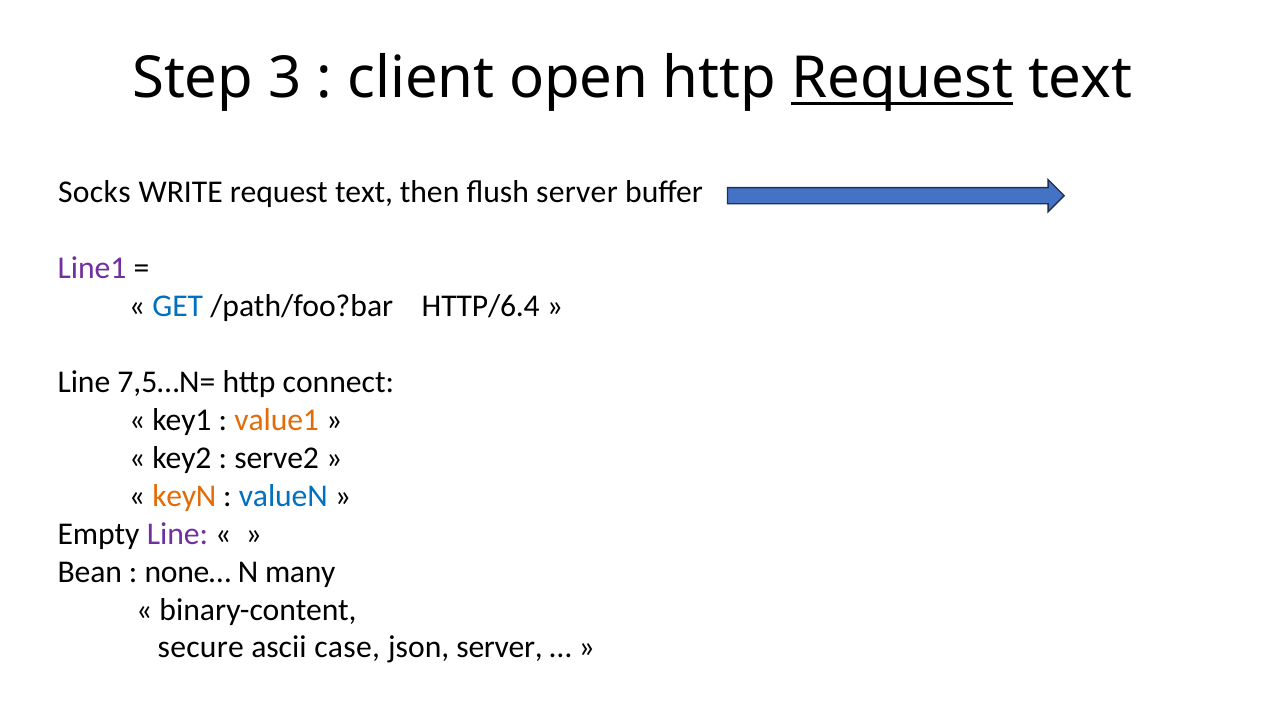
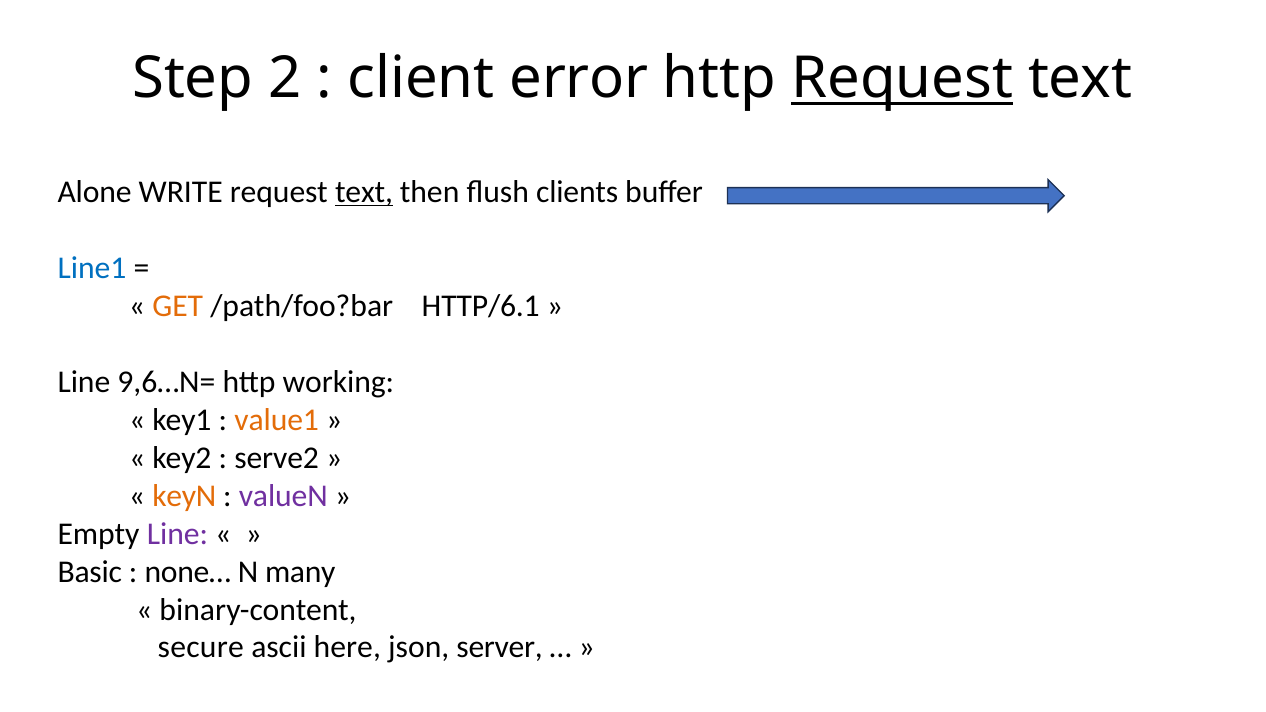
3: 3 -> 2 (285, 79)
open: open -> error (579, 79)
Socks: Socks -> Alone (95, 192)
text underline: none -> present (364, 192)
flush server: server -> clients (577, 192)
Line1 colour: purple -> blue (92, 268)
GET colour: blue -> orange (178, 306)
HTTP/6.4: HTTP/6.4 -> HTTP/6.1 (481, 306)
7,5…N=: 7,5…N= -> 9,6…N= (166, 382)
connect: connect -> working (338, 382)
valueN colour: blue -> purple (283, 496)
Bean: Bean -> Basic (90, 572)
case: case -> here (347, 648)
